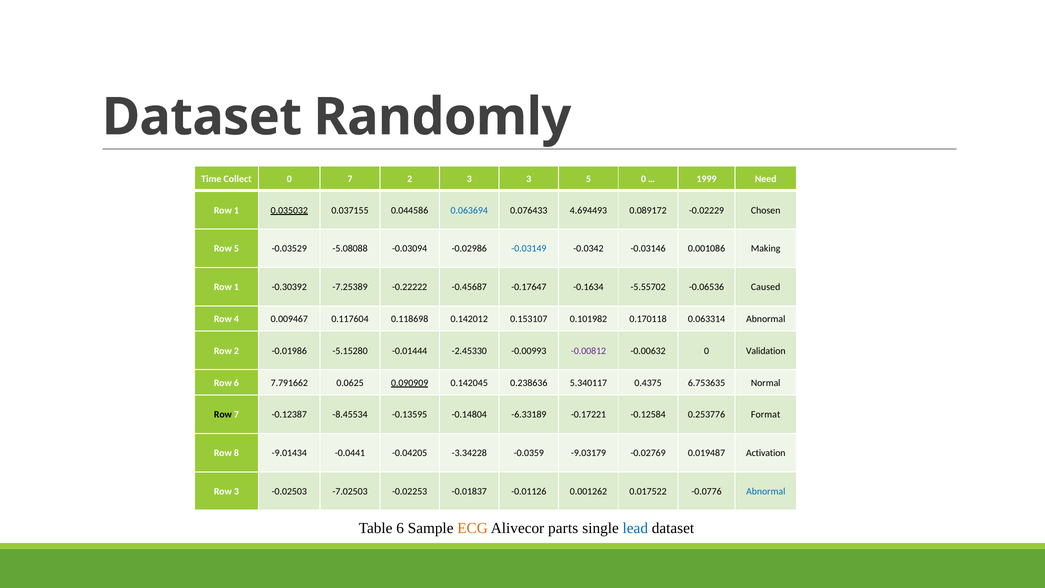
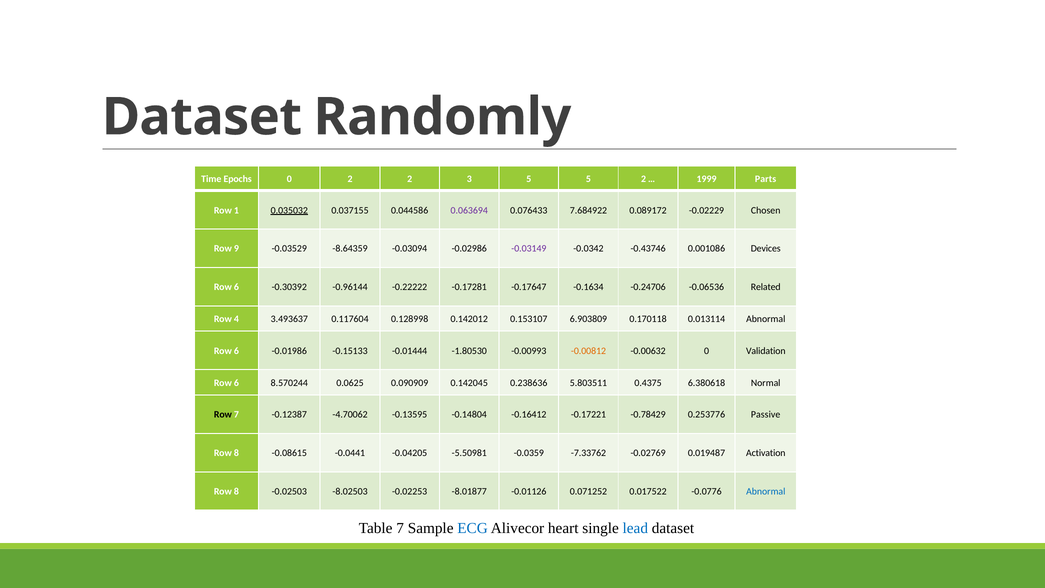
Collect: Collect -> Epochs (238, 179)
0 7: 7 -> 2 (350, 179)
3 3: 3 -> 5 (529, 179)
5 0: 0 -> 2 (644, 179)
Need: Need -> Parts (766, 179)
0.063694 colour: blue -> purple (469, 210)
4.694493: 4.694493 -> 7.684922 (588, 210)
Row 5: 5 -> 9 (236, 249)
-5.08088: -5.08088 -> -8.64359 (350, 249)
-0.03149 colour: blue -> purple (529, 249)
-0.03146: -0.03146 -> -0.43746 (648, 249)
Making: Making -> Devices (766, 249)
1: 1 -> 6 (236, 287)
-7.25389: -7.25389 -> -0.96144 (350, 287)
-0.45687: -0.45687 -> -0.17281 (469, 287)
-5.55702: -5.55702 -> -0.24706 (648, 287)
Caused: Caused -> Related (766, 287)
0.009467: 0.009467 -> 3.493637 (289, 319)
0.118698: 0.118698 -> 0.128998 (410, 319)
0.101982: 0.101982 -> 6.903809 (588, 319)
0.063314: 0.063314 -> 0.013114 (707, 319)
2: 2 -> 6 (236, 351)
-5.15280: -5.15280 -> -0.15133 (350, 351)
-2.45330: -2.45330 -> -1.80530 (469, 351)
-0.00812 colour: purple -> orange (588, 351)
7.791662: 7.791662 -> 8.570244 (289, 383)
0.090909 underline: present -> none (410, 383)
5.340117: 5.340117 -> 5.803511 (588, 383)
6.753635: 6.753635 -> 6.380618 (707, 383)
-8.45534: -8.45534 -> -4.70062 (350, 415)
-6.33189: -6.33189 -> -0.16412 (529, 415)
-0.12584: -0.12584 -> -0.78429 (648, 415)
Format: Format -> Passive (766, 415)
-9.01434: -9.01434 -> -0.08615 (289, 453)
-3.34228: -3.34228 -> -5.50981 (469, 453)
-9.03179: -9.03179 -> -7.33762 (588, 453)
3: 3 -> 8 (236, 491)
-7.02503: -7.02503 -> -8.02503 (350, 491)
-0.01837: -0.01837 -> -8.01877 (469, 491)
0.001262: 0.001262 -> 0.071252 (588, 491)
Table 6: 6 -> 7 (400, 528)
ECG colour: orange -> blue (473, 528)
parts: parts -> heart (563, 528)
